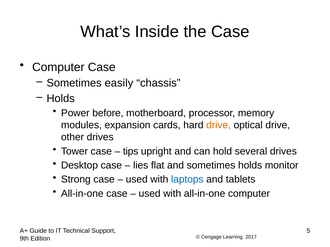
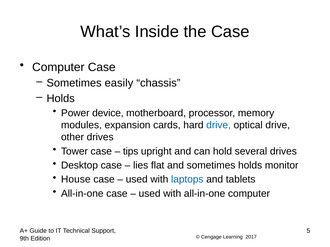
before: before -> device (108, 113)
drive colour: orange -> blue (219, 125)
Strong: Strong -> House (76, 180)
